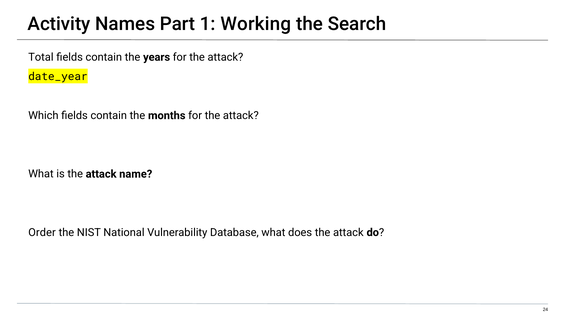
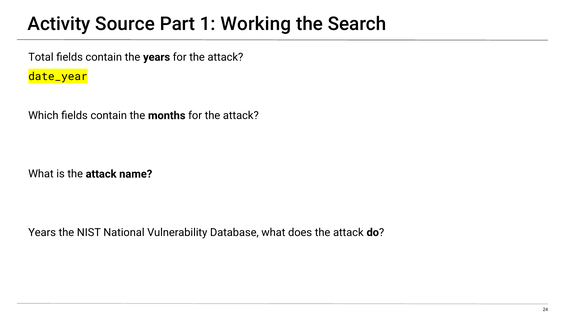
Names: Names -> Source (125, 24)
Order: Order -> Years (42, 232)
